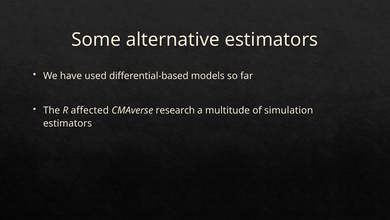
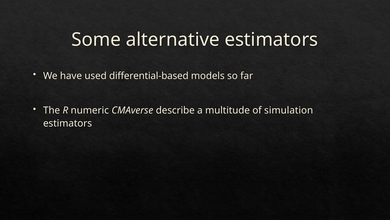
affected: affected -> numeric (90, 110)
research: research -> describe (175, 110)
